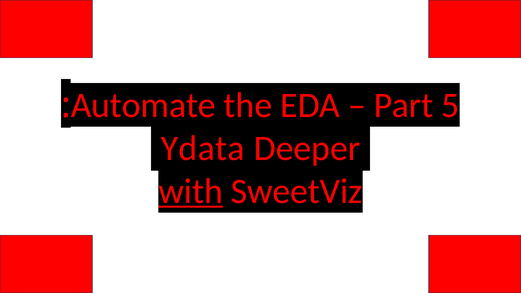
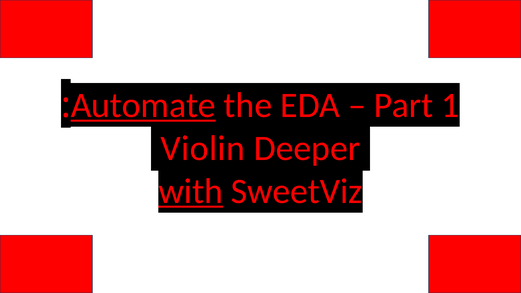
Automate underline: none -> present (143, 105)
5: 5 -> 1 (450, 105)
Ydata: Ydata -> Violin (203, 148)
